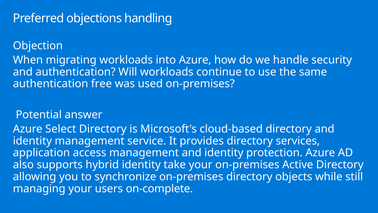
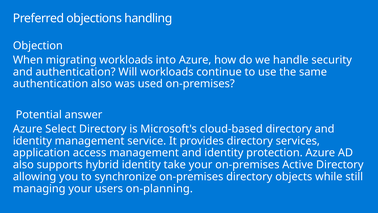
authentication free: free -> also (102, 84)
on-complete: on-complete -> on-planning (159, 188)
